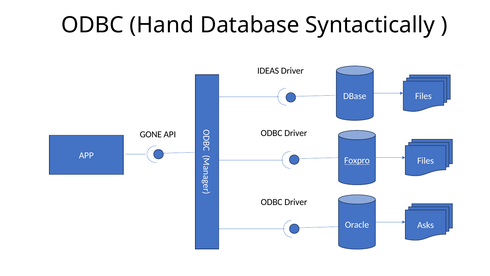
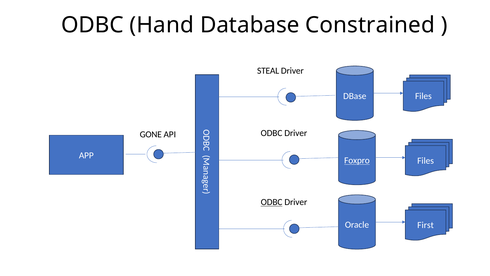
Syntactically: Syntactically -> Constrained (370, 25)
IDEAS: IDEAS -> STEAL (268, 71)
ODBC underline: none -> present (272, 202)
Asks: Asks -> First (426, 225)
